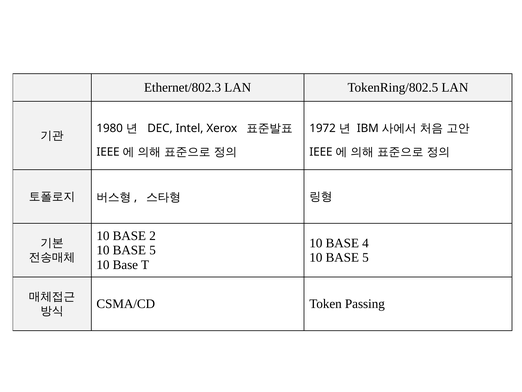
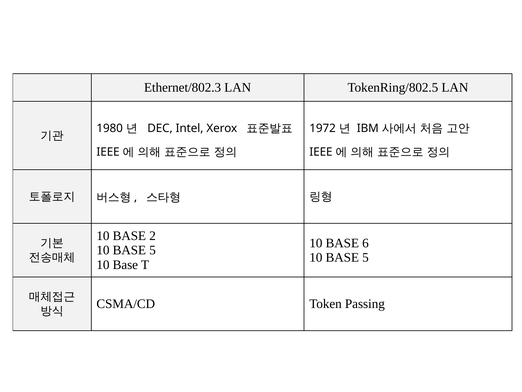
4: 4 -> 6 (365, 243)
